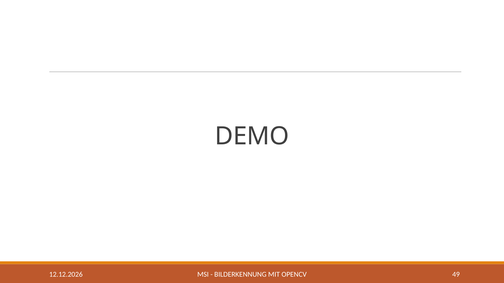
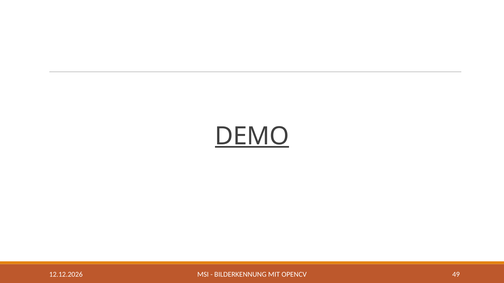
DEMO underline: none -> present (252, 136)
